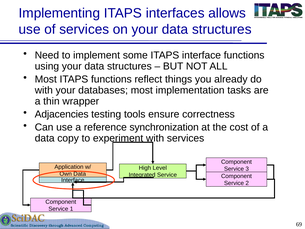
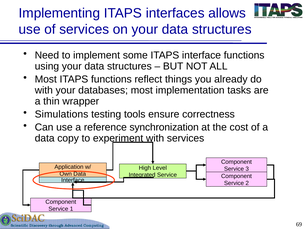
Adjacencies: Adjacencies -> Simulations (62, 114)
